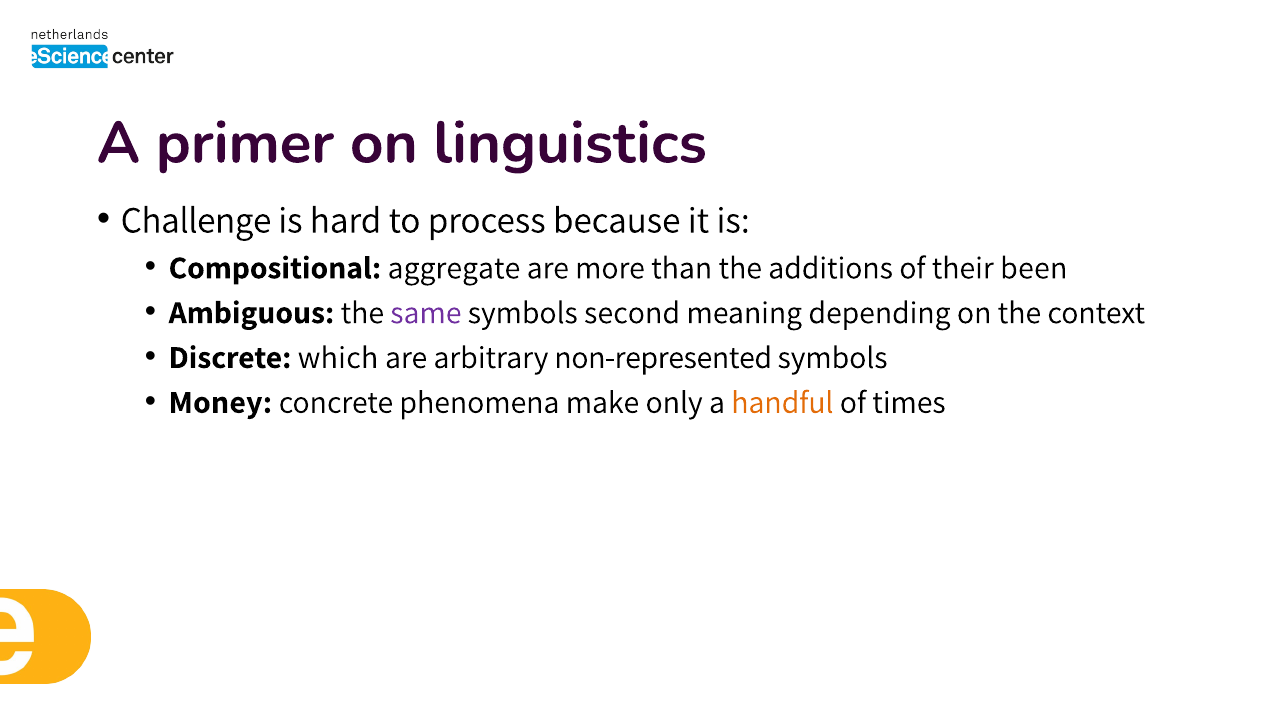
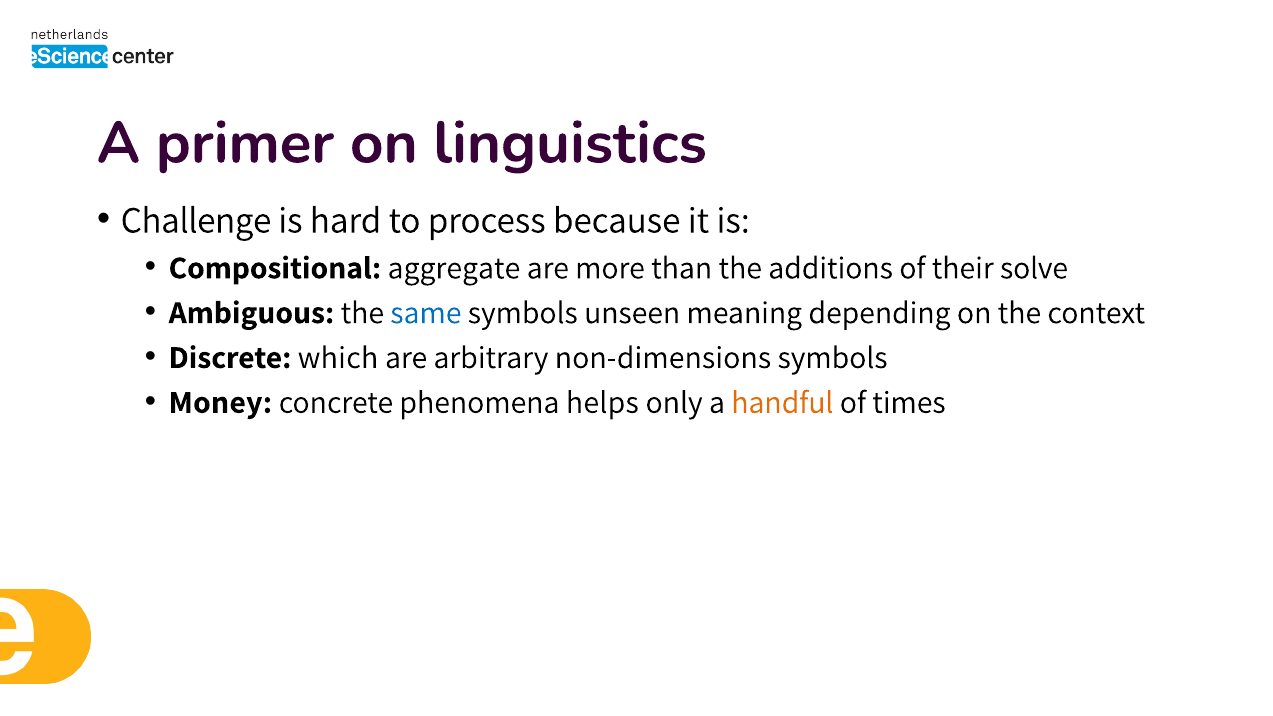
been: been -> solve (1034, 268)
same colour: purple -> blue (426, 313)
second: second -> unseen (632, 313)
non-represented: non-represented -> non-dimensions (663, 358)
make: make -> helps (602, 402)
